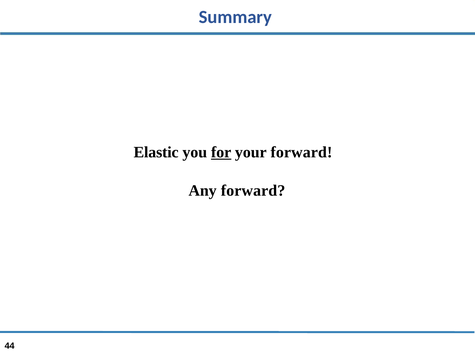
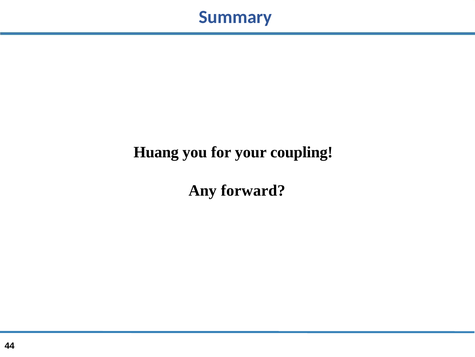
Elastic: Elastic -> Huang (156, 152)
for underline: present -> none (221, 152)
your forward: forward -> coupling (302, 152)
